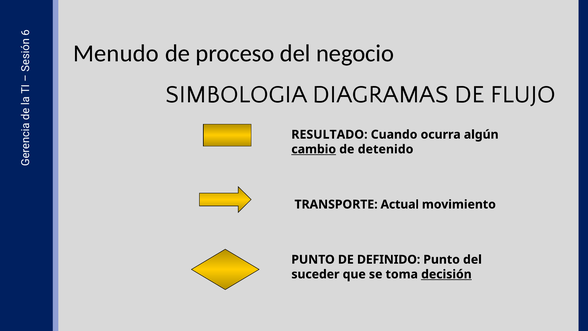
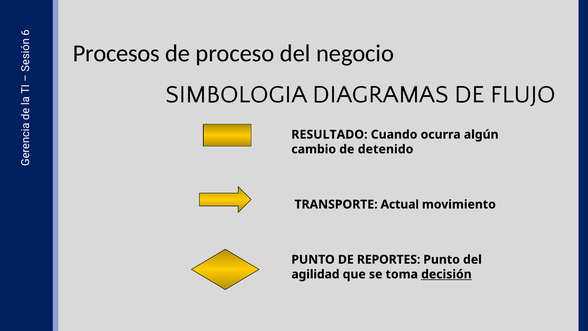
Menudo: Menudo -> Procesos (116, 54)
cambio underline: present -> none (314, 149)
DEFINIDO: DEFINIDO -> REPORTES (389, 259)
suceder: suceder -> agilidad (315, 274)
